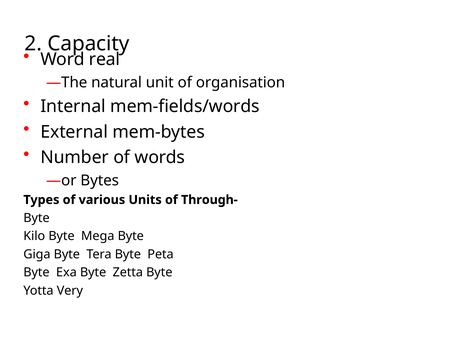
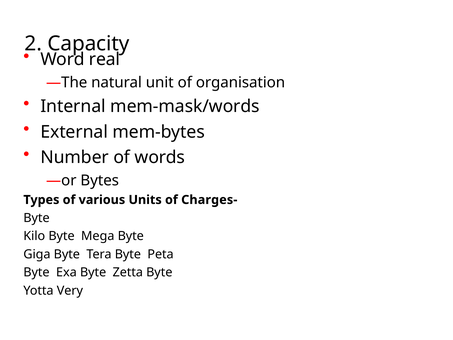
mem-fields/words: mem-fields/words -> mem-mask/words (185, 106)
Through-: Through- -> Charges- (209, 200)
